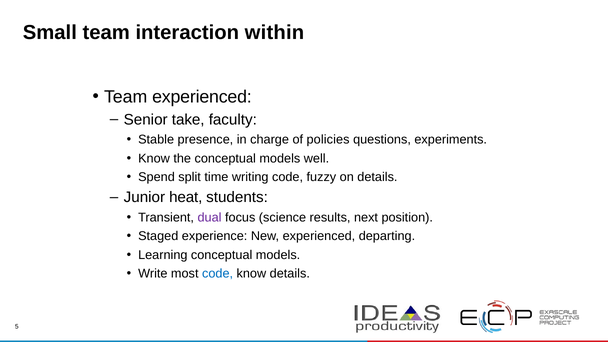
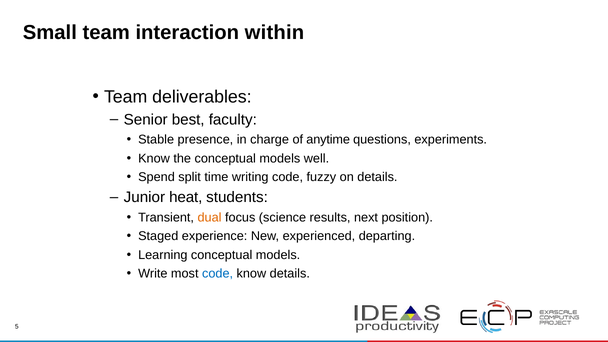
Team experienced: experienced -> deliverables (202, 97)
take: take -> best (188, 120)
policies: policies -> anytime (328, 140)
dual colour: purple -> orange (210, 218)
